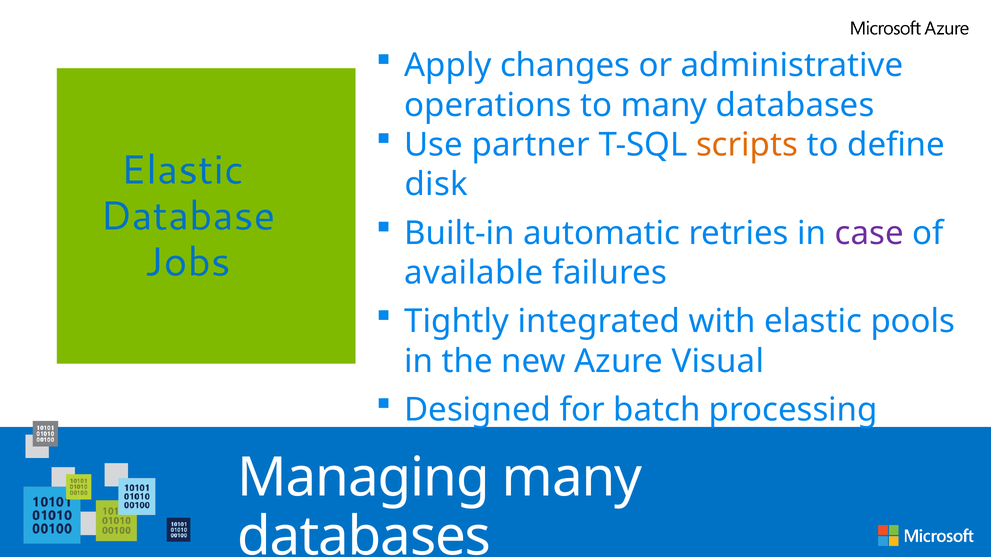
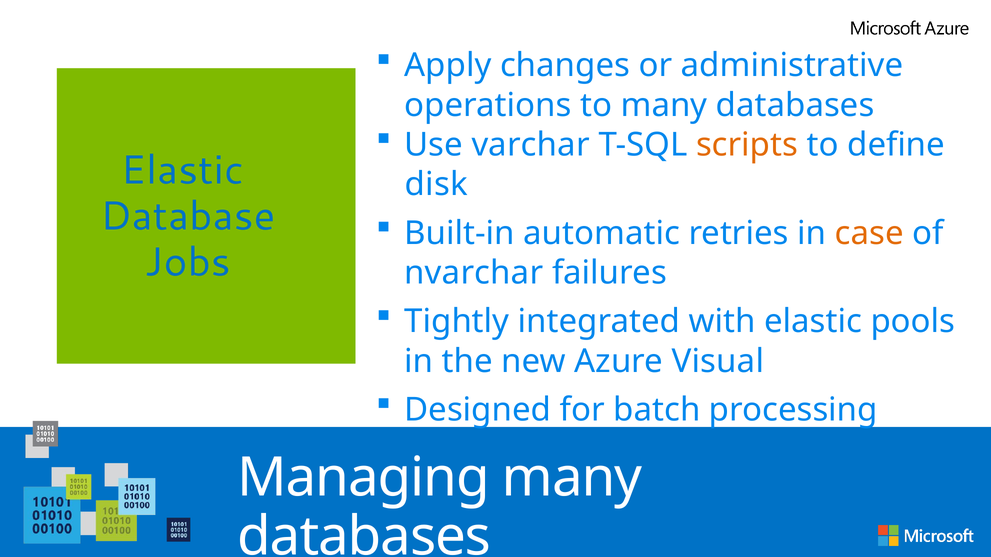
partner: partner -> varchar (531, 145)
case colour: purple -> orange (869, 233)
available: available -> nvarchar (474, 273)
